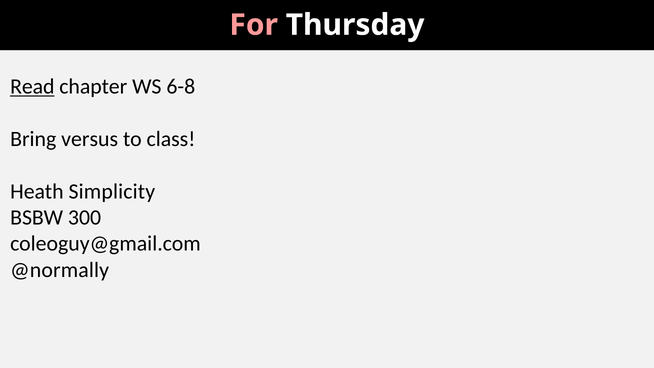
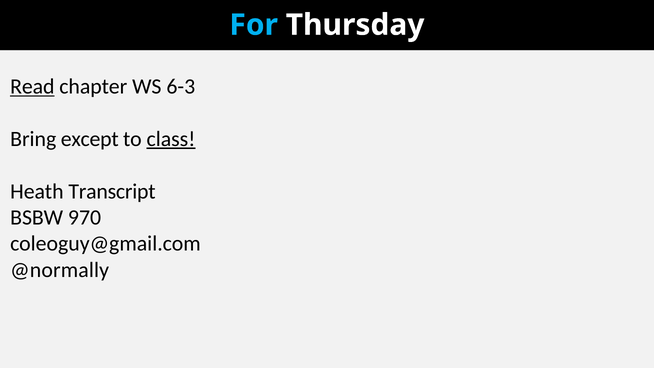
For colour: pink -> light blue (254, 25)
6-8: 6-8 -> 6-3 (181, 87)
versus: versus -> except (90, 139)
class underline: none -> present (171, 139)
Simplicity: Simplicity -> Transcript (112, 191)
300: 300 -> 970 (85, 217)
